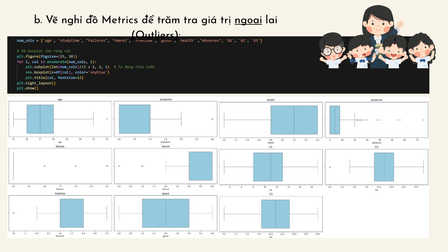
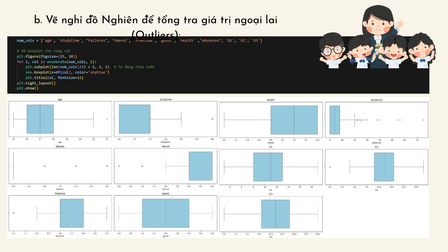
Metrics: Metrics -> Nghiên (120, 20)
trăm: trăm -> tổng (169, 20)
ngoại underline: present -> none (248, 20)
